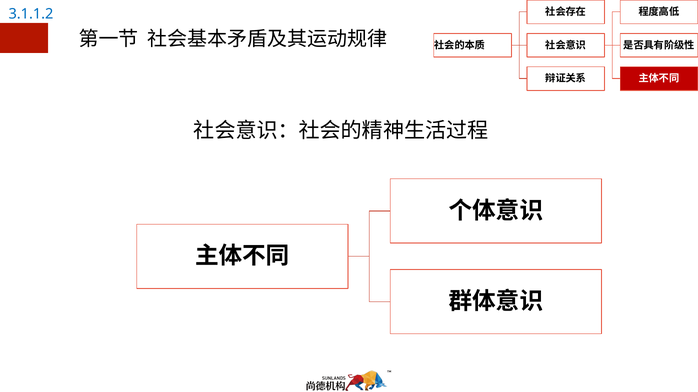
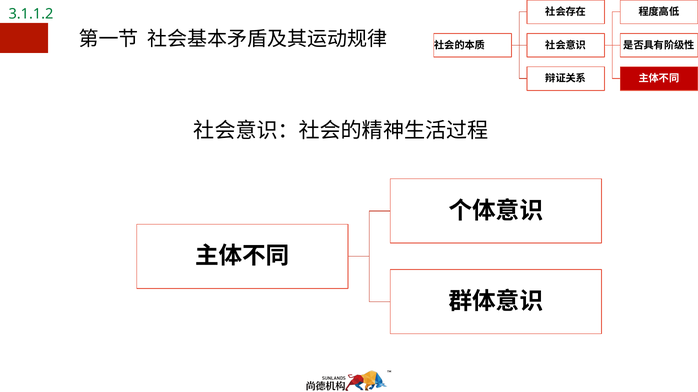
3.1.1.2 colour: blue -> green (31, 14)
